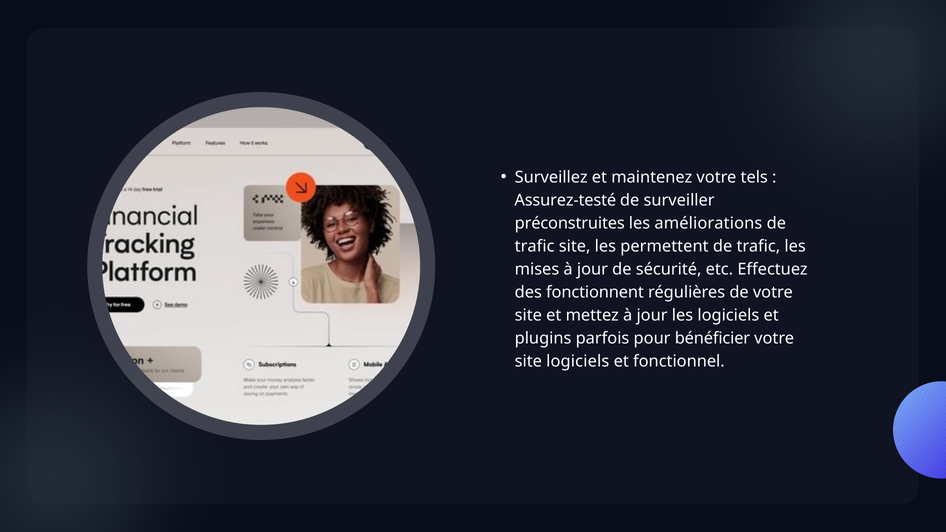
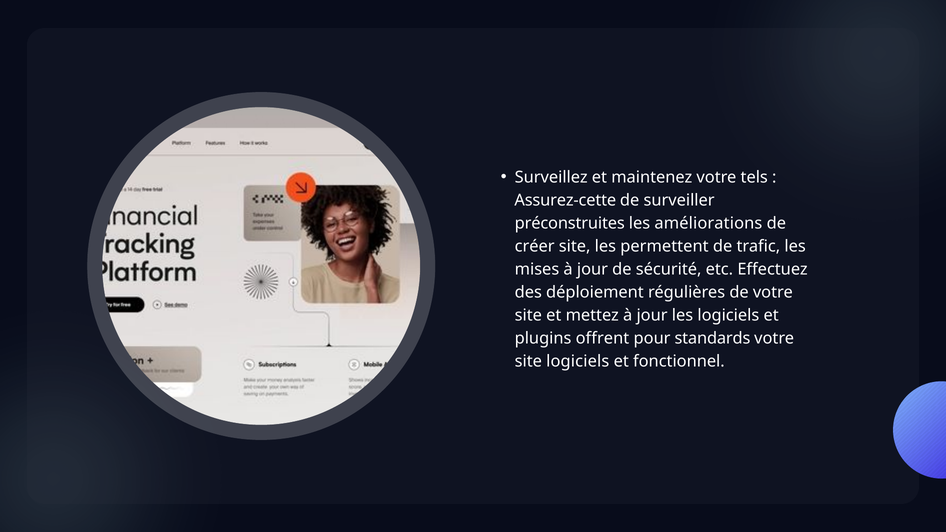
Assurez-testé: Assurez-testé -> Assurez-cette (565, 201)
trafic: trafic -> créer (535, 246)
fonctionnent: fonctionnent -> déploiement (595, 292)
parfois: parfois -> offrent (602, 338)
bénéficier: bénéficier -> standards (712, 338)
